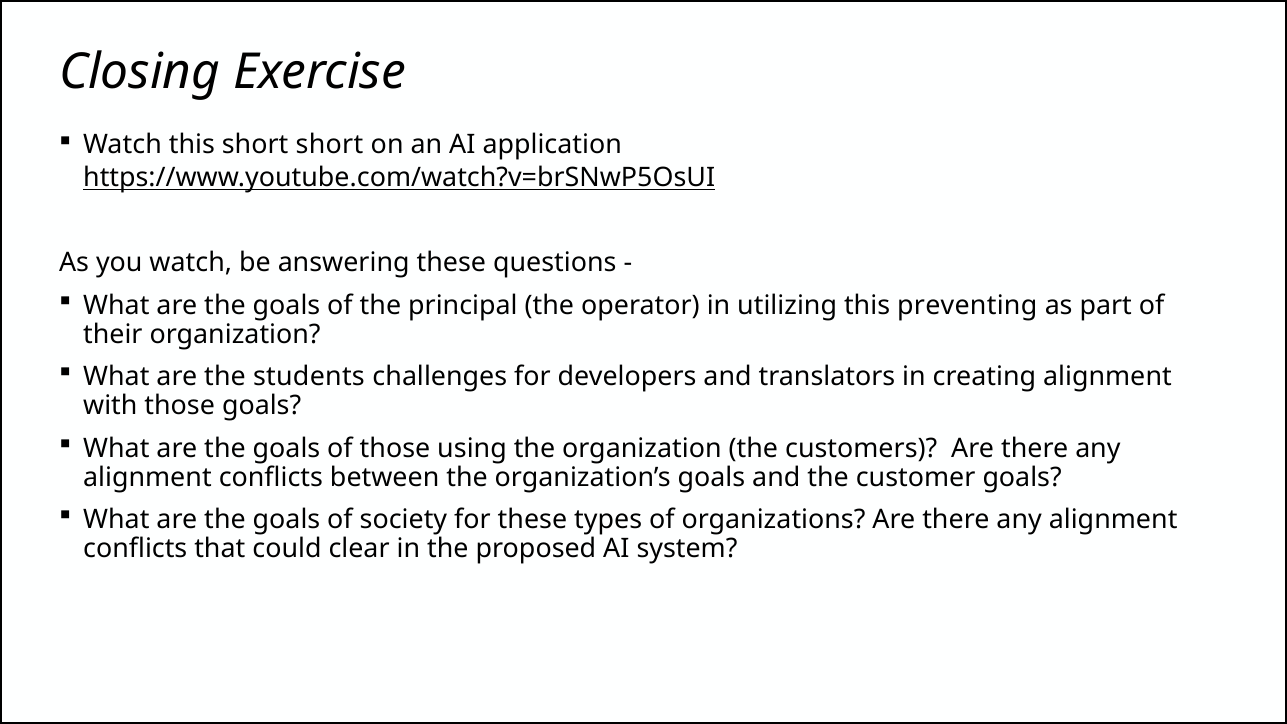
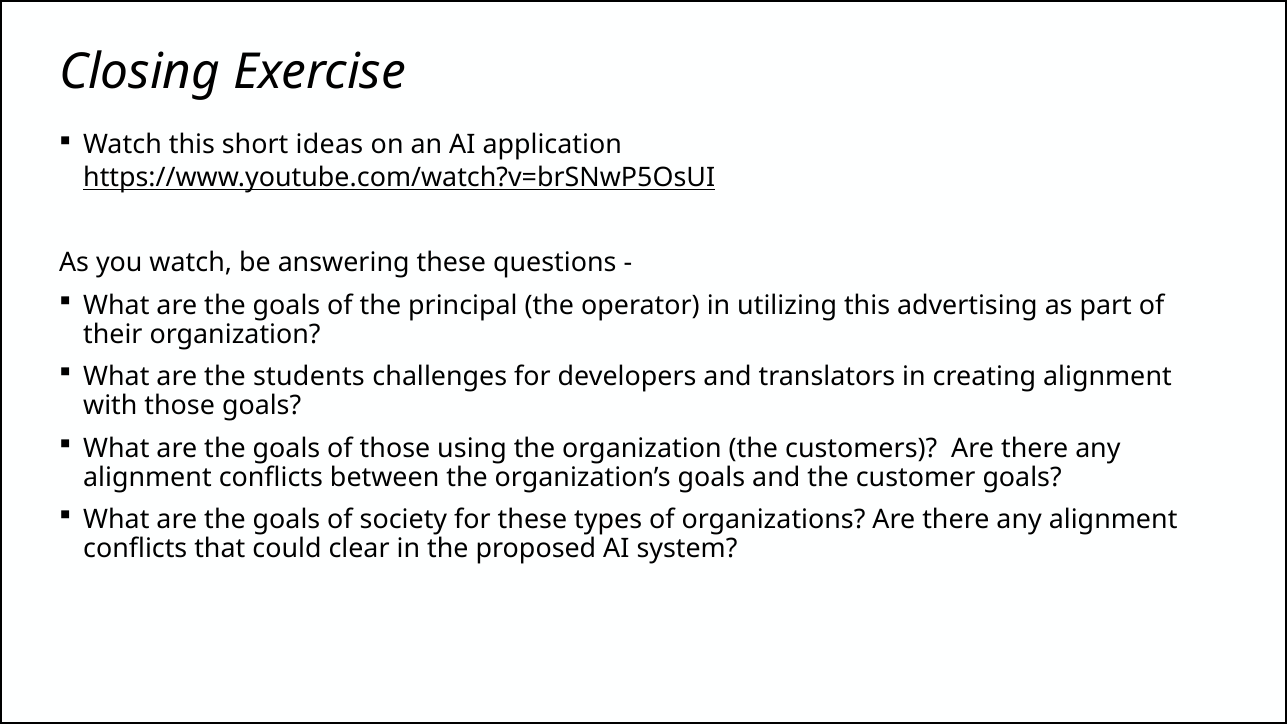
short short: short -> ideas (329, 145)
preventing: preventing -> advertising (967, 305)
